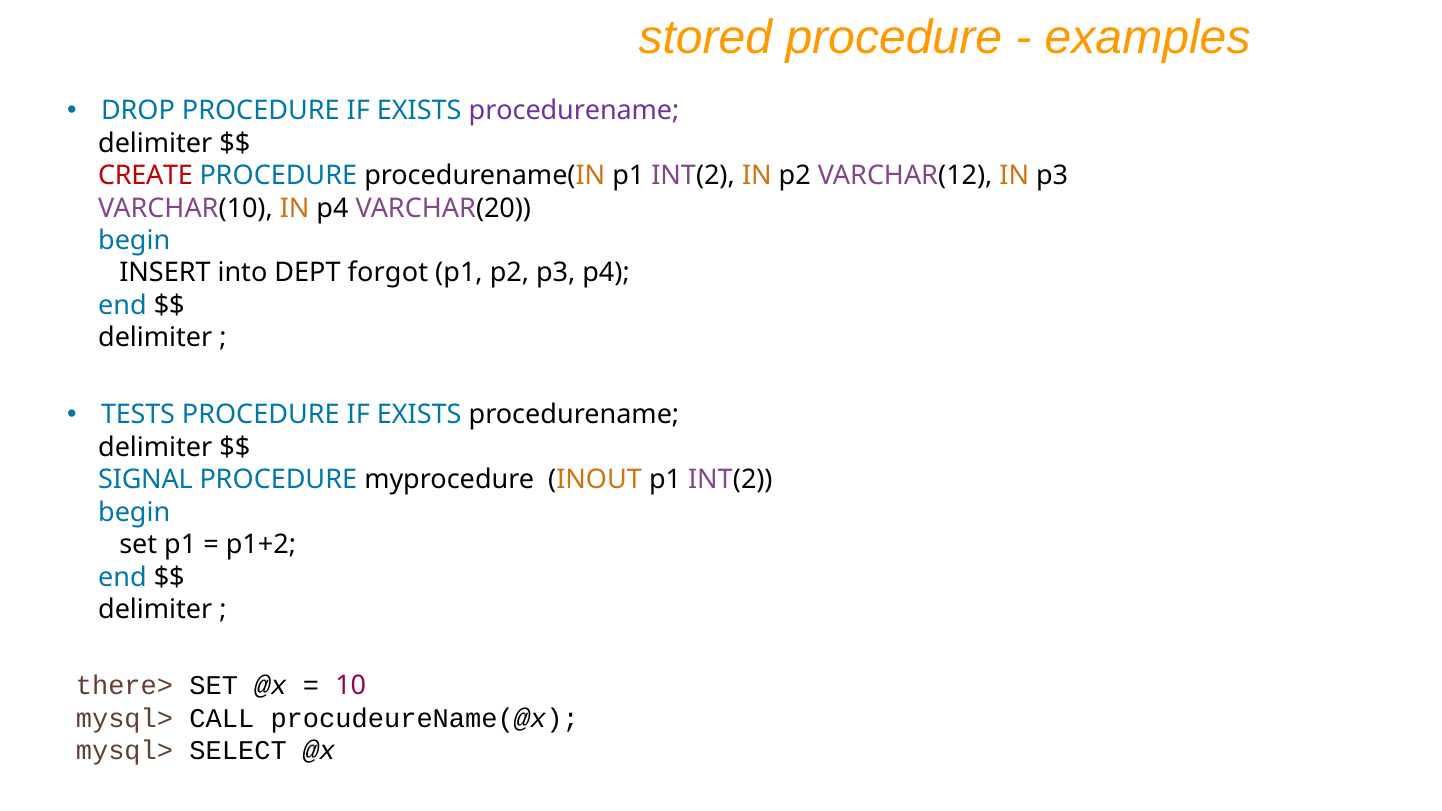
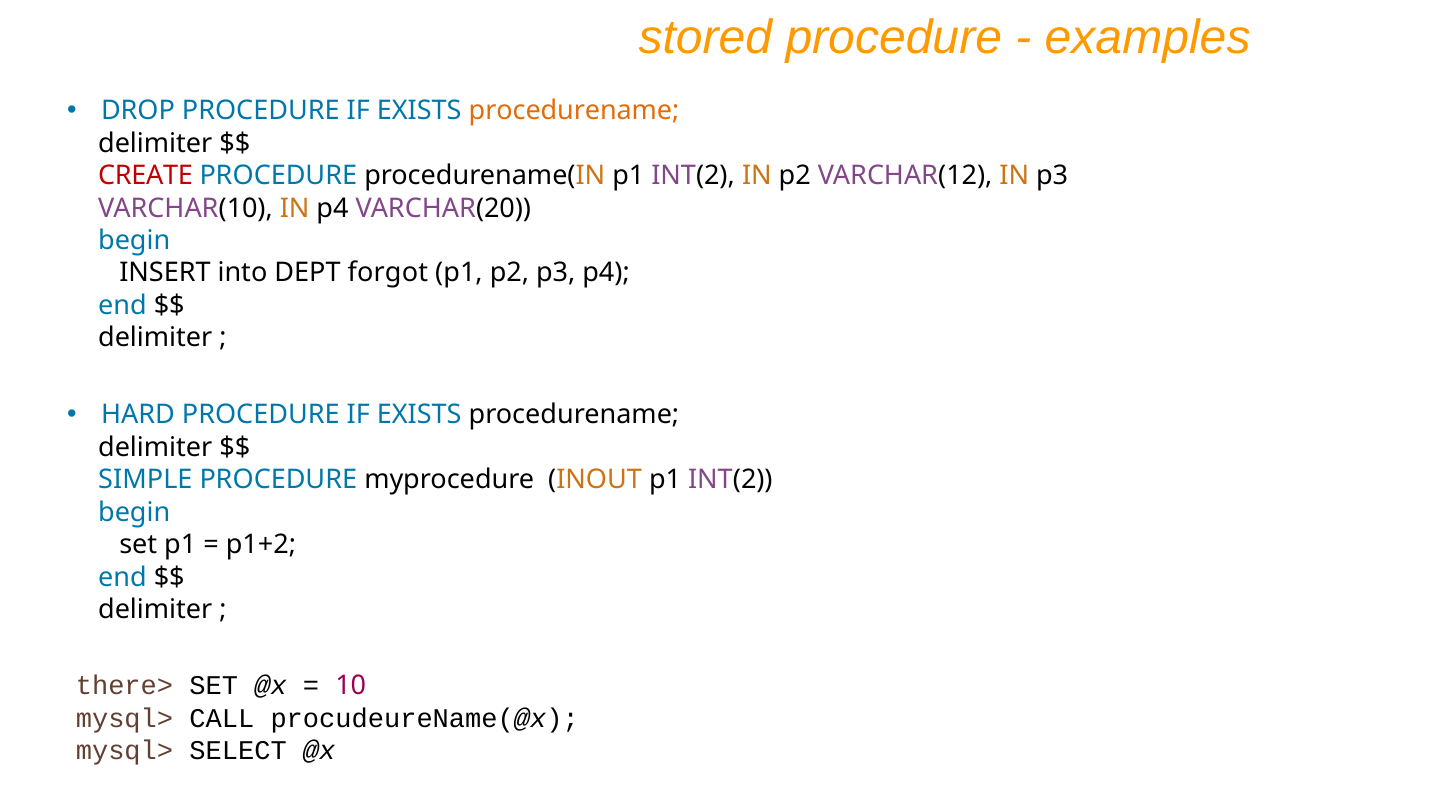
procedurename colour: purple -> orange (574, 111)
TESTS: TESTS -> HARD (138, 415)
SIGNAL: SIGNAL -> SIMPLE (145, 480)
